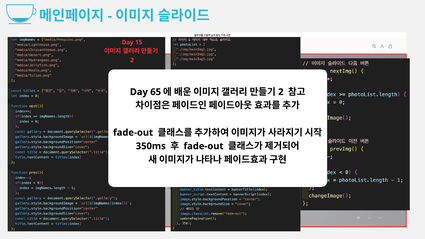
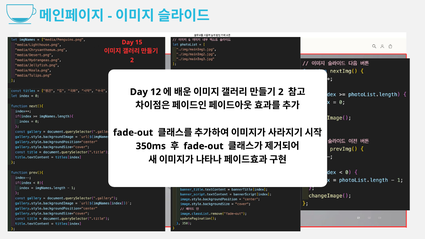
65: 65 -> 12 (156, 92)
